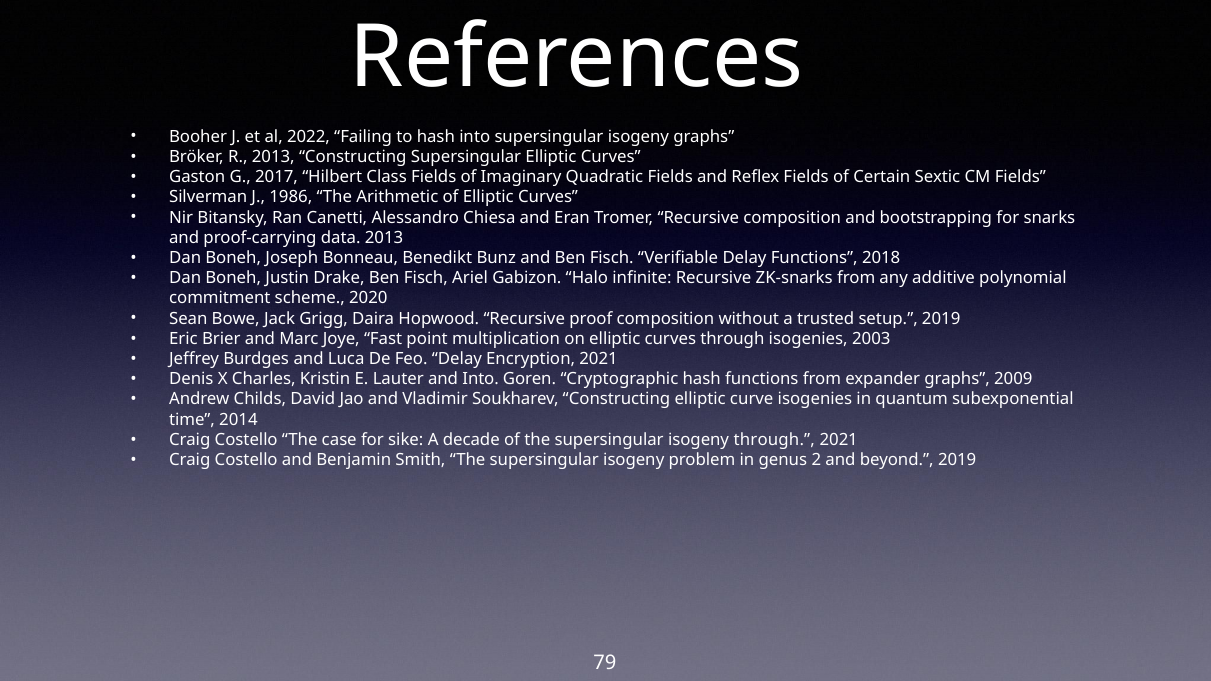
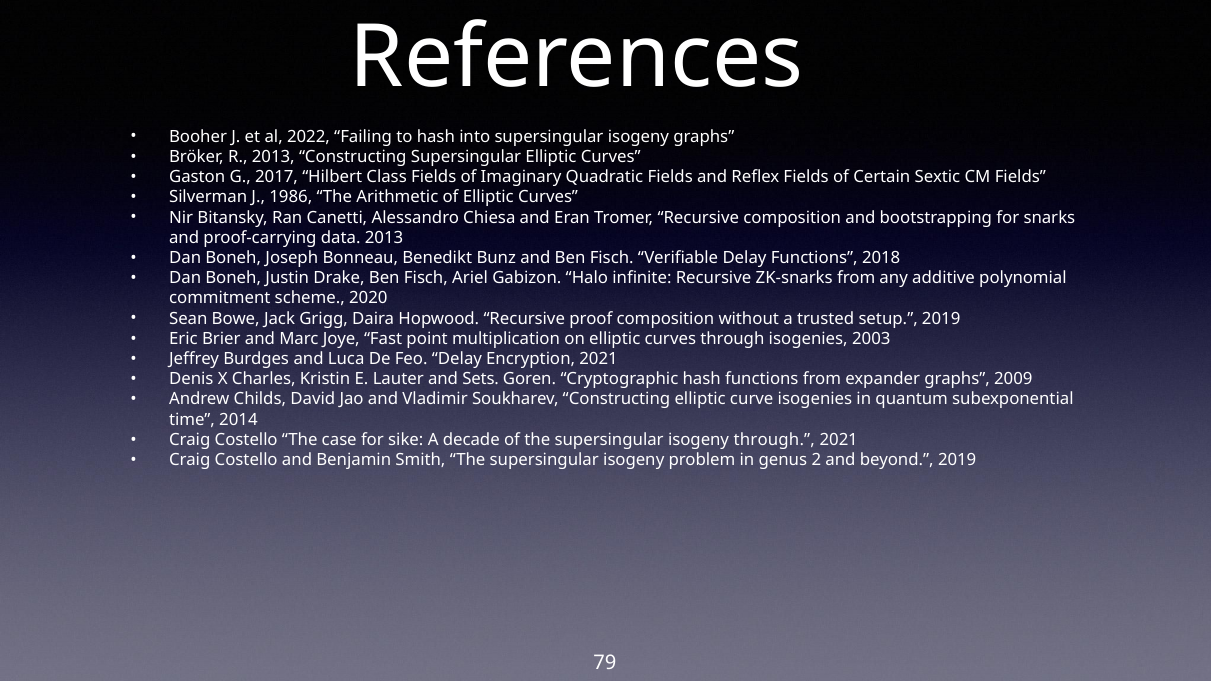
and Into: Into -> Sets (481, 379)
